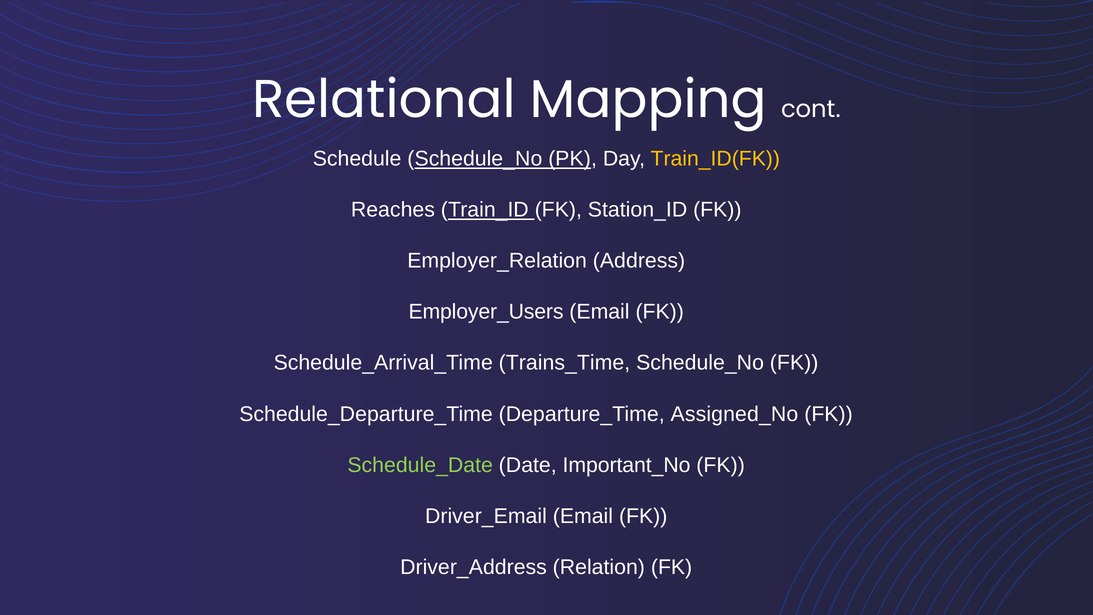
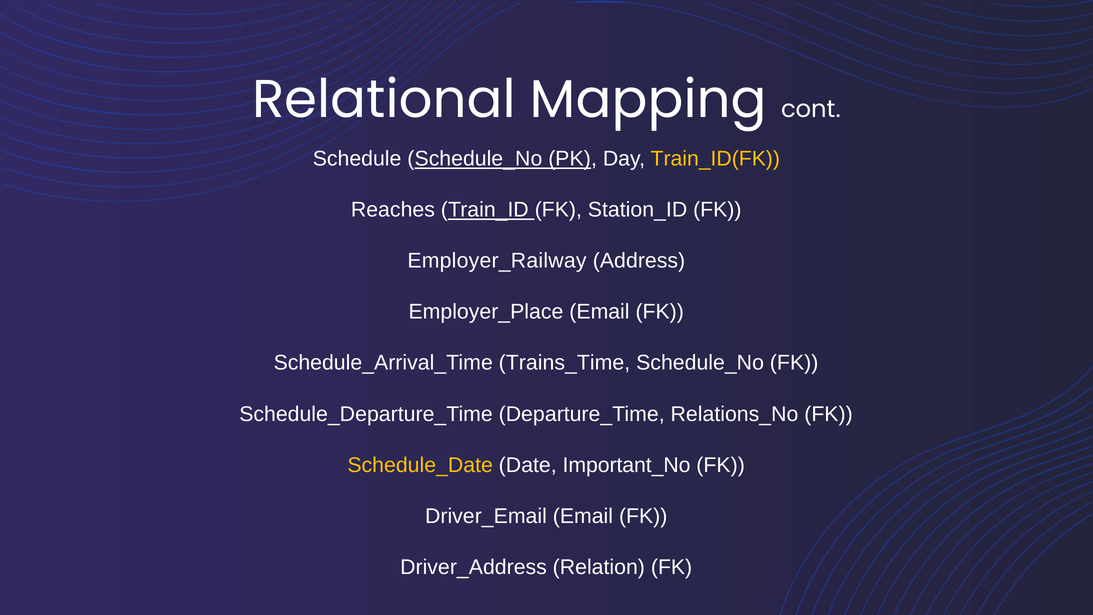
Employer_Relation: Employer_Relation -> Employer_Railway (497, 261)
Employer_Users: Employer_Users -> Employer_Place (486, 312)
Assigned_No: Assigned_No -> Relations_No (734, 414)
Schedule_Date colour: light green -> yellow (420, 465)
